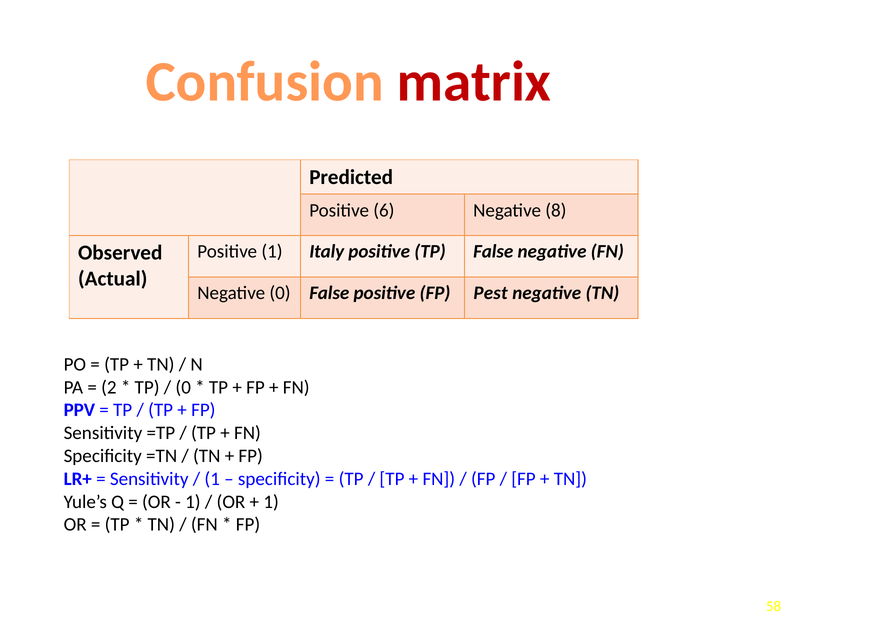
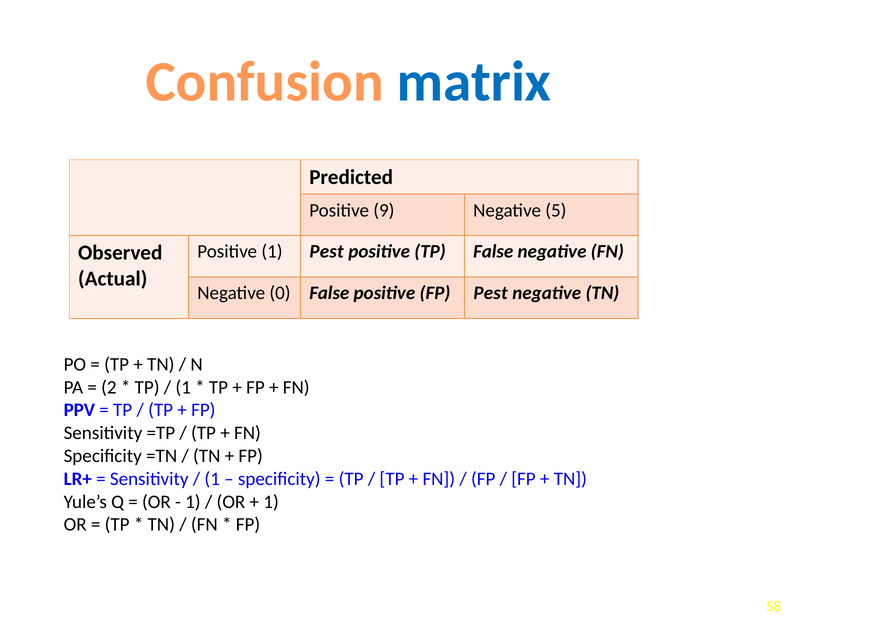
matrix colour: red -> blue (474, 82)
6: 6 -> 9 (384, 210)
8: 8 -> 5 (556, 210)
1 Italy: Italy -> Pest (327, 251)
0: 0 -> 1 (183, 387)
